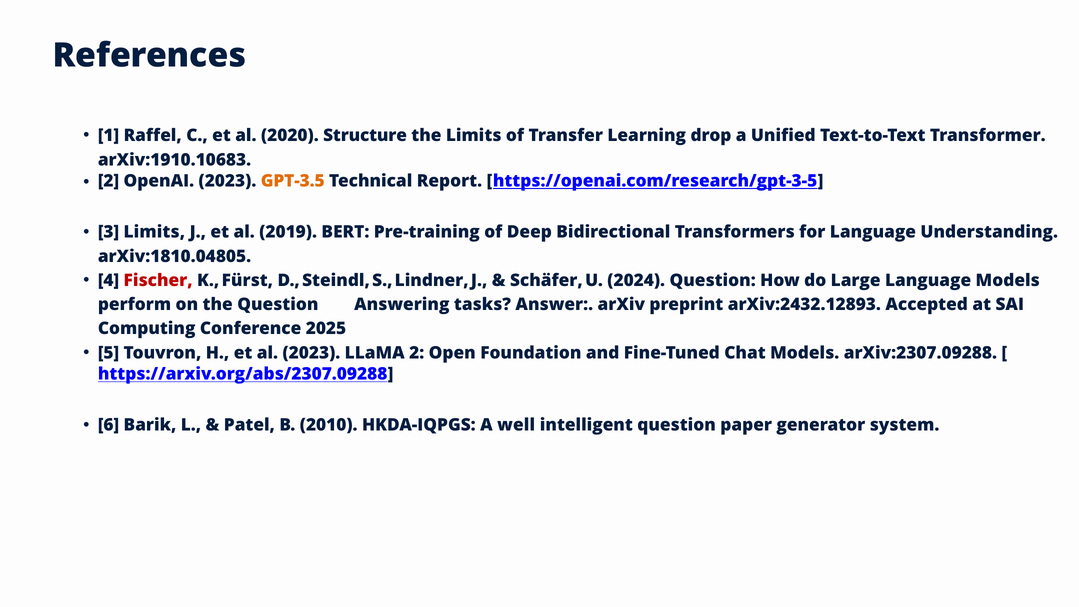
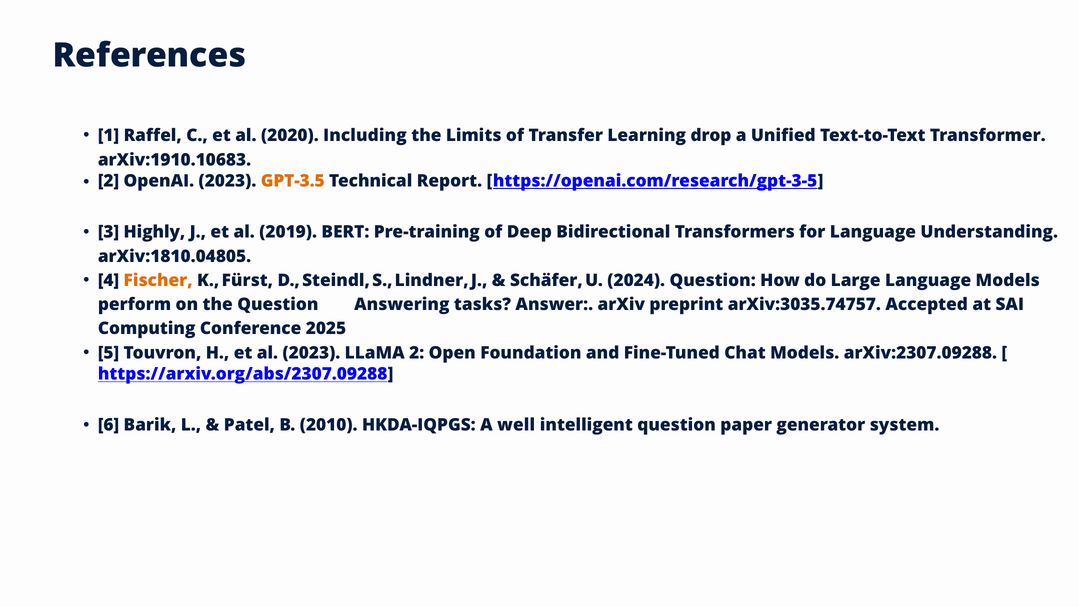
Structure: Structure -> Including (365, 136)
3 Limits: Limits -> Highly (154, 232)
Fischer colour: red -> orange (158, 280)
arXiv:2432.12893: arXiv:2432.12893 -> arXiv:3035.74757 (804, 305)
